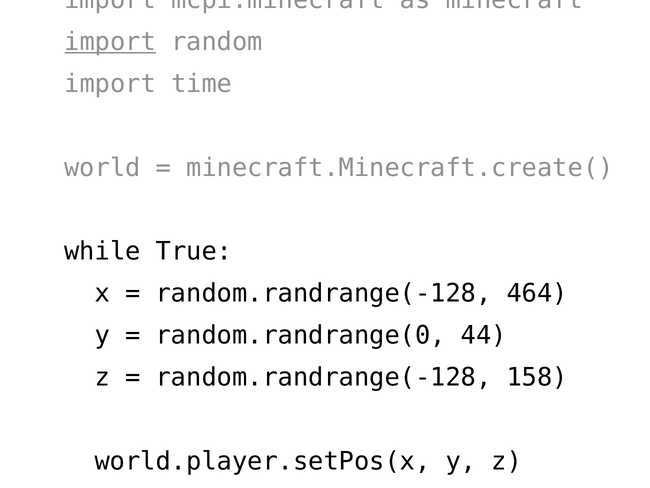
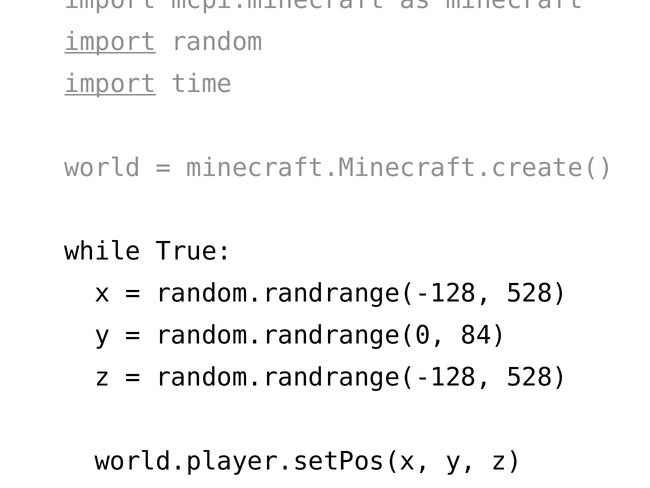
import underline: none -> present (110, 84)
464: 464 -> 528 (537, 293)
44: 44 -> 84 (484, 335)
158: 158 -> 528 (537, 377)
